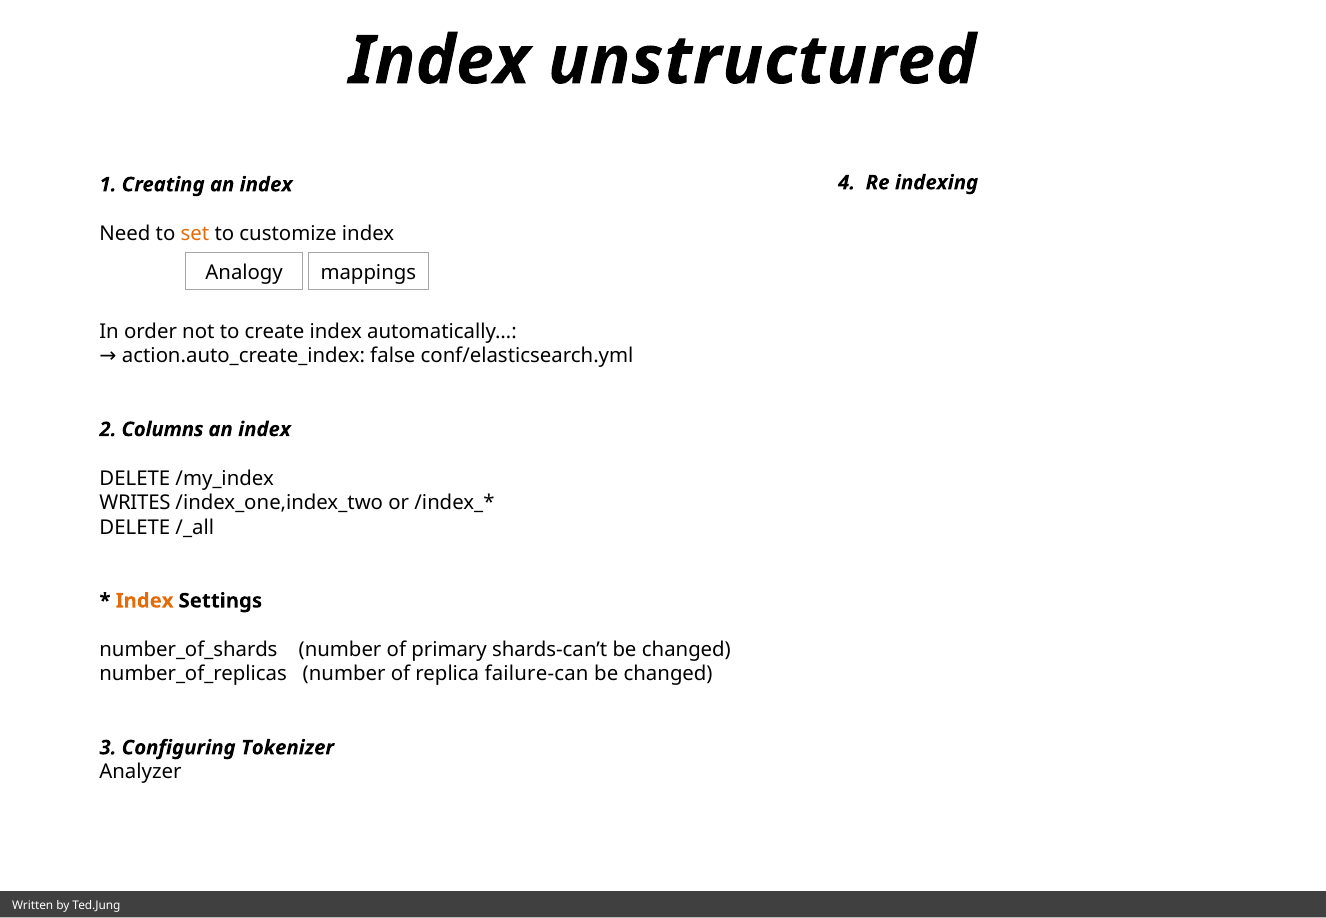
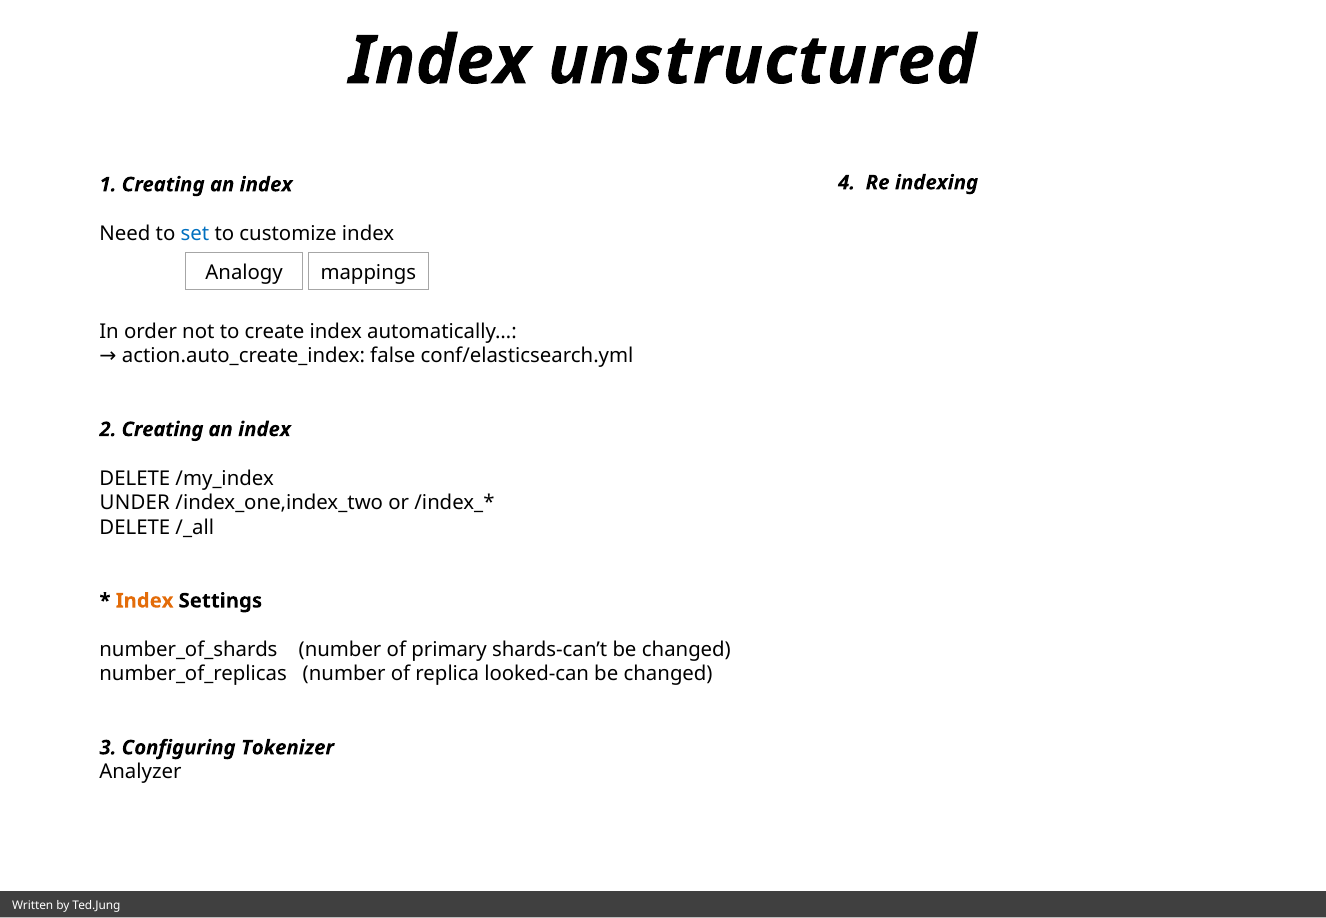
set colour: orange -> blue (195, 234)
2 Columns: Columns -> Creating (163, 429)
WRITES: WRITES -> UNDER (135, 503)
failure-can: failure-can -> looked-can (537, 674)
